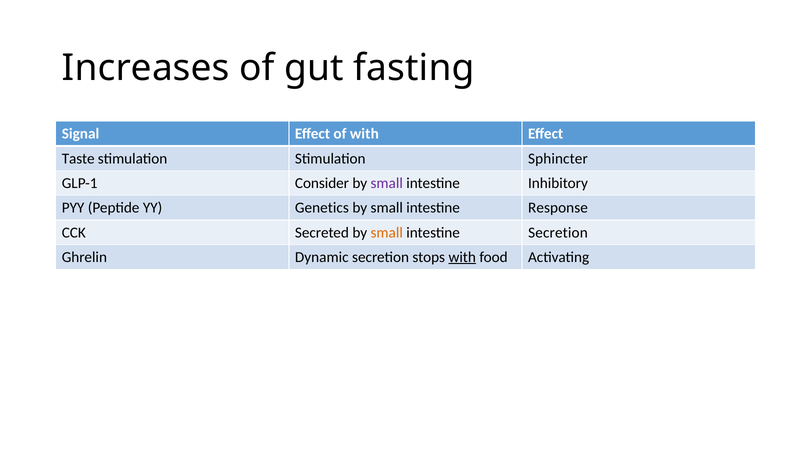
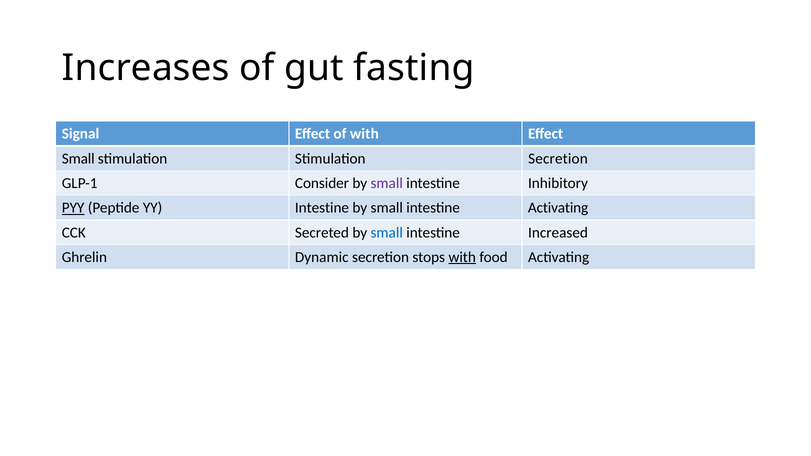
Taste: Taste -> Small (78, 159)
Stimulation Sphincter: Sphincter -> Secretion (558, 159)
PYY underline: none -> present (73, 208)
YY Genetics: Genetics -> Intestine (322, 208)
intestine Response: Response -> Activating (558, 208)
small colour: orange -> blue (387, 233)
intestine Secretion: Secretion -> Increased (558, 233)
